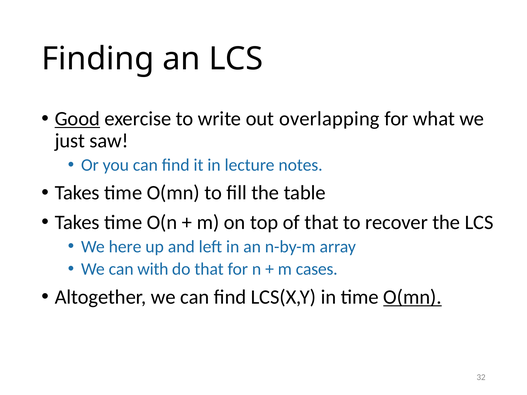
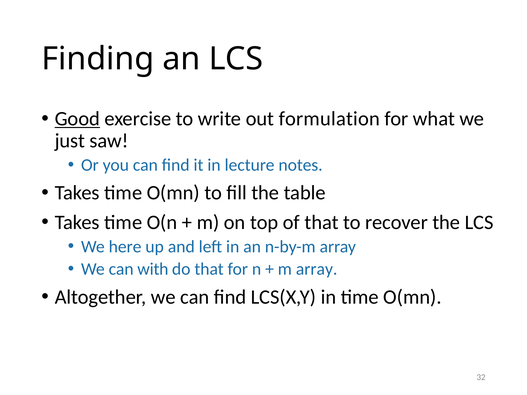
overlapping: overlapping -> formulation (329, 119)
m cases: cases -> array (317, 269)
O(mn underline: present -> none (412, 297)
